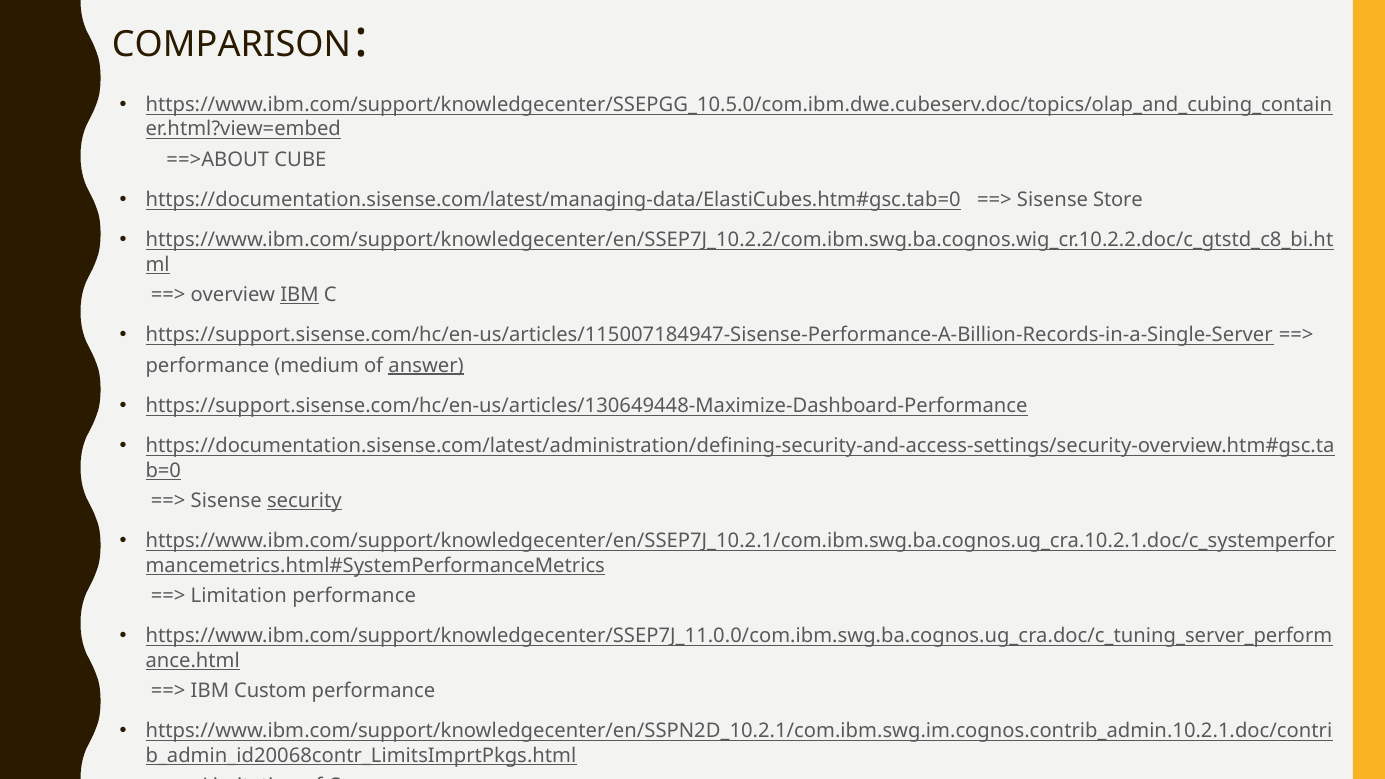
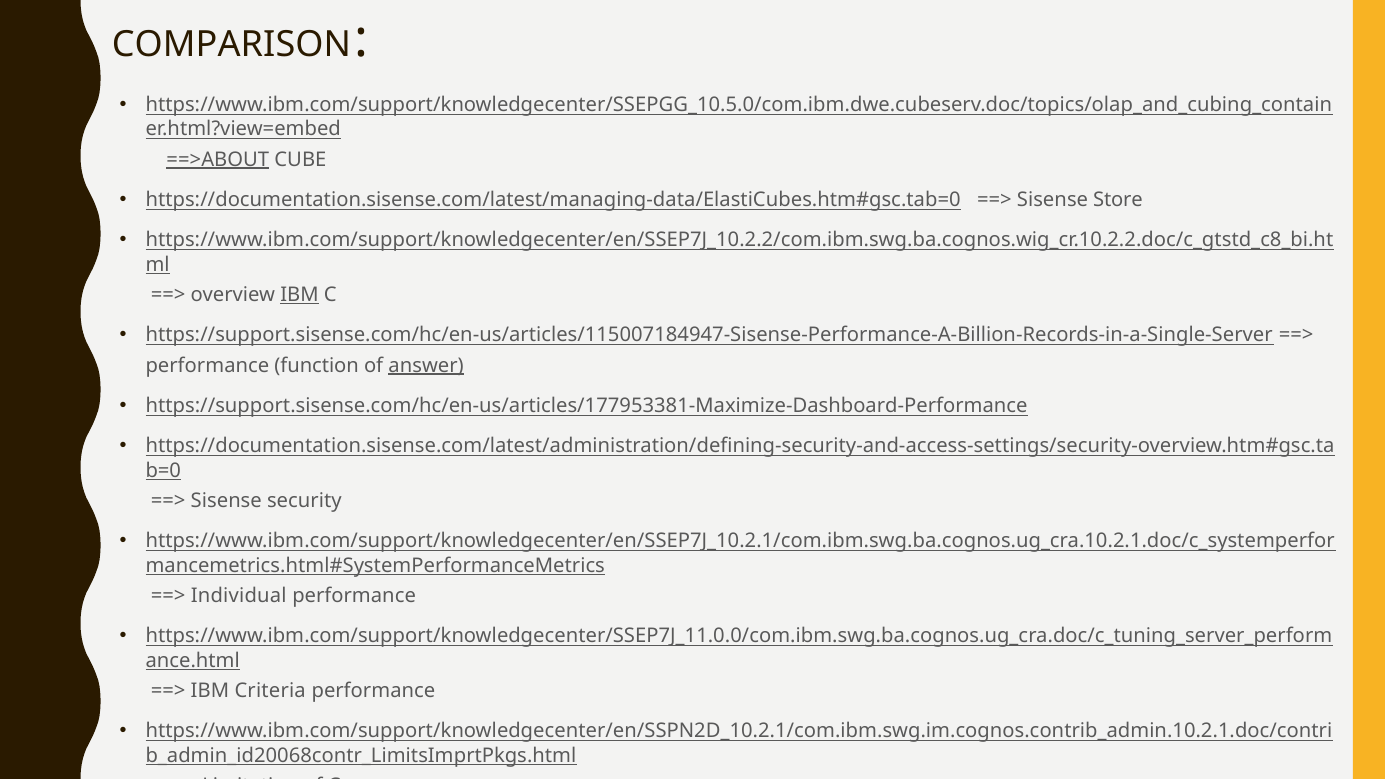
==>ABOUT underline: none -> present (218, 159)
medium: medium -> function (317, 365)
https://support.sisense.com/hc/en-us/articles/130649448-Maximize-Dashboard-Performance: https://support.sisense.com/hc/en-us/articles/130649448-Maximize-Dashboard-Performance -> https://support.sisense.com/hc/en-us/articles/177953381-Maximize-Dashboard-Performance (587, 406)
security underline: present -> none (304, 501)
Limitation: Limitation -> Individual (239, 596)
Custom: Custom -> Criteria (270, 691)
